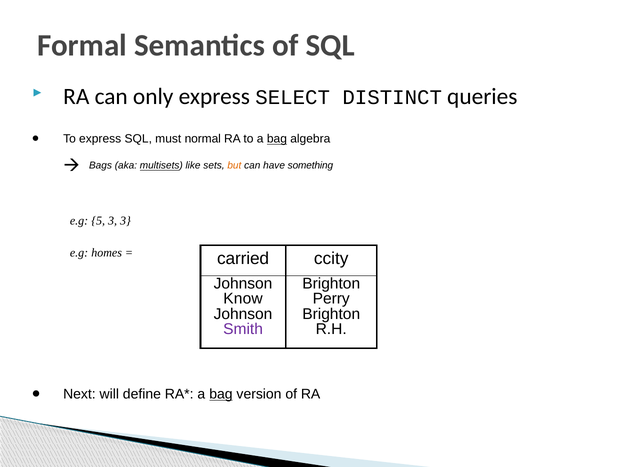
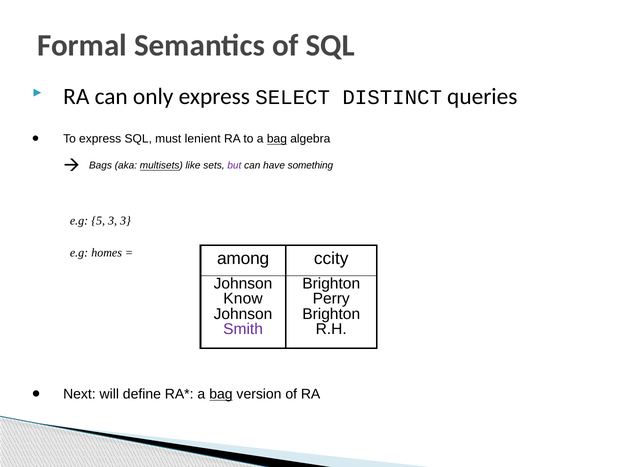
normal: normal -> lenient (203, 139)
but colour: orange -> purple (234, 165)
carried: carried -> among (243, 258)
